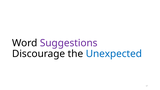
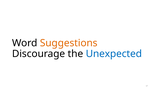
Suggestions colour: purple -> orange (69, 43)
